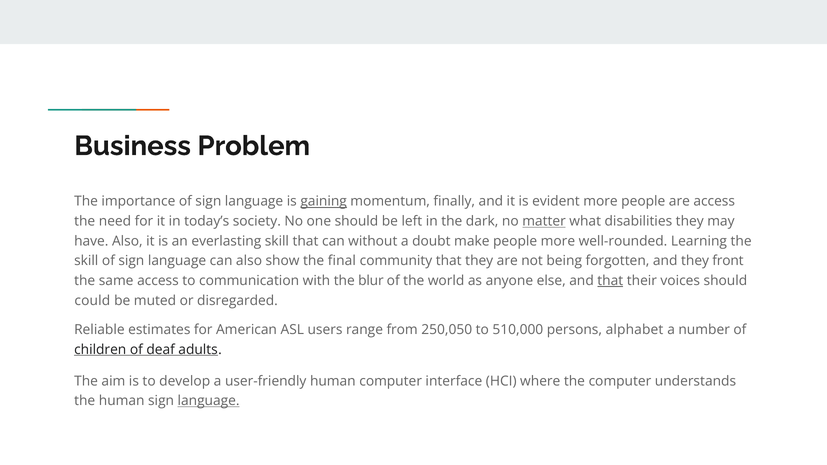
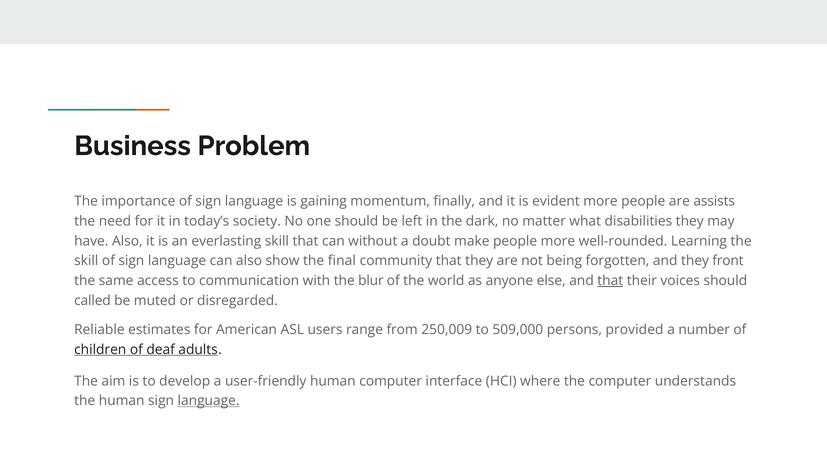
gaining underline: present -> none (324, 202)
are access: access -> assists (714, 202)
matter underline: present -> none (544, 221)
could: could -> called (92, 301)
250,050: 250,050 -> 250,009 (447, 330)
510,000: 510,000 -> 509,000 (518, 330)
alphabet: alphabet -> provided (635, 330)
